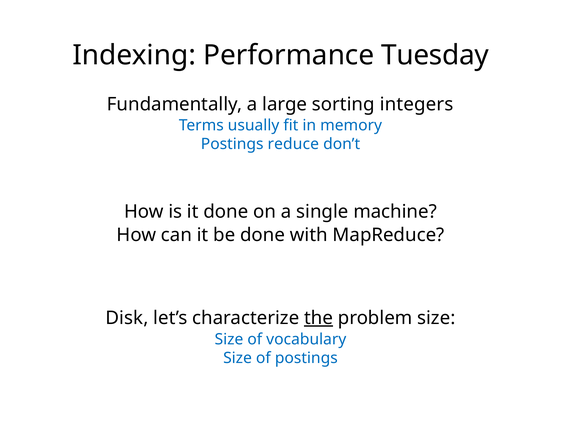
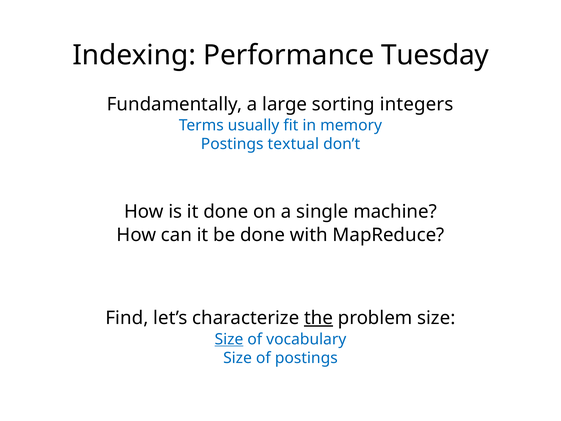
reduce: reduce -> textual (293, 144)
Disk: Disk -> Find (127, 318)
Size underline: none -> present (229, 339)
